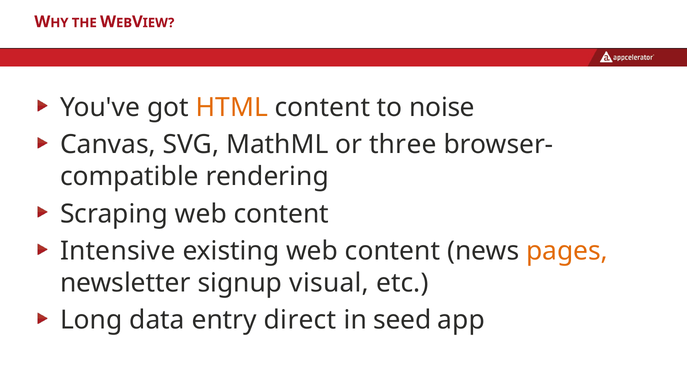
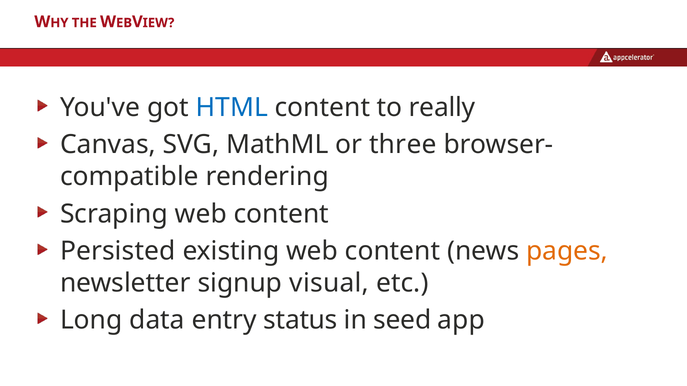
HTML colour: orange -> blue (232, 107)
noise: noise -> really (442, 107)
Intensive: Intensive -> Persisted (118, 251)
direct: direct -> status (300, 321)
